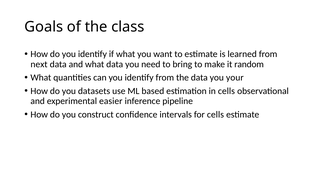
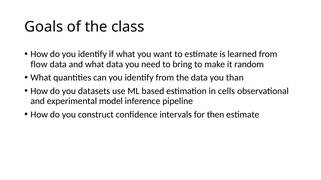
next: next -> flow (39, 64)
your: your -> than (235, 78)
easier: easier -> model (111, 101)
for cells: cells -> then (216, 115)
